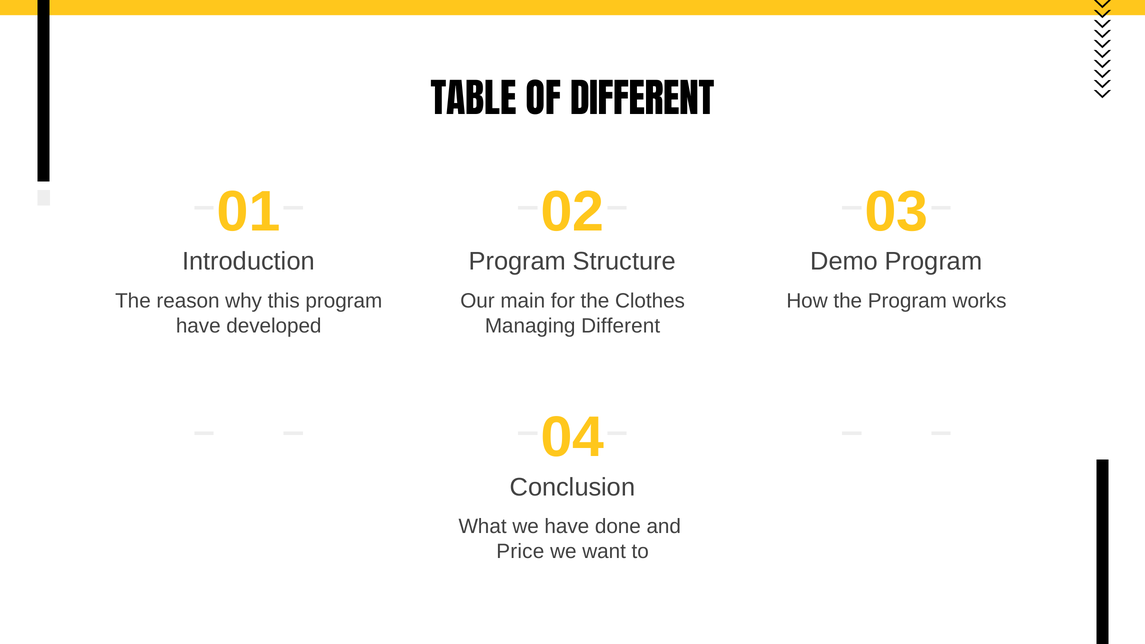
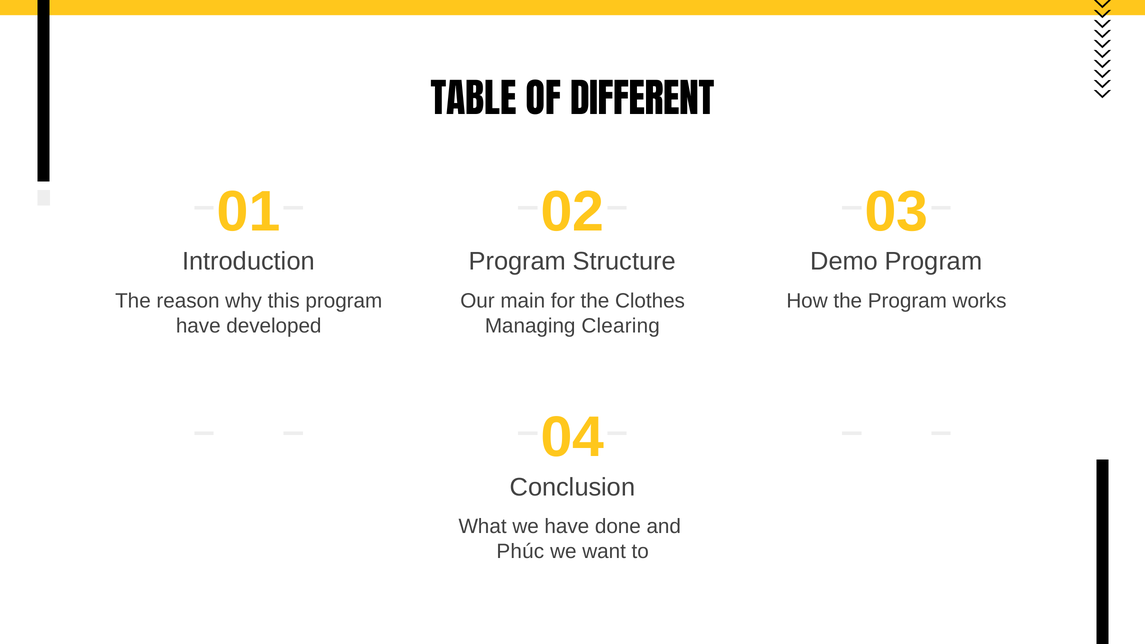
Managing Different: Different -> Clearing (621, 326)
Price: Price -> Phúc (520, 551)
